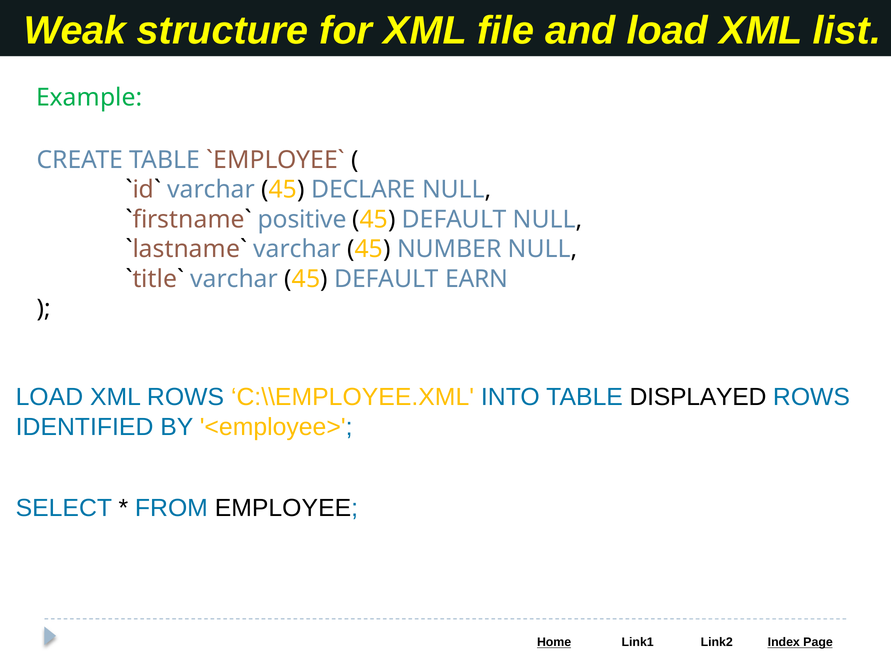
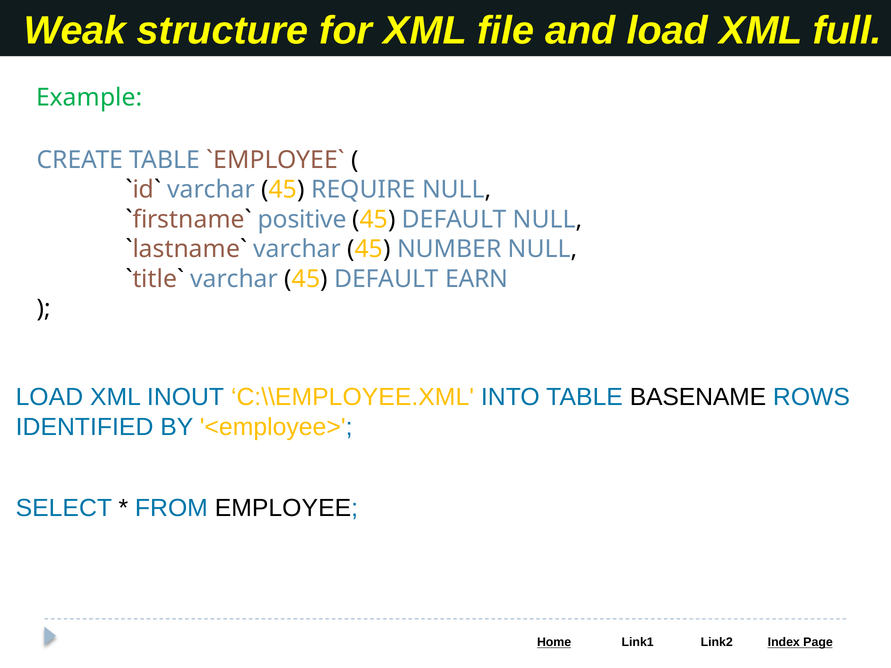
list: list -> full (847, 31)
DECLARE: DECLARE -> REQUIRE (363, 190)
XML ROWS: ROWS -> INOUT (186, 397)
DISPLAYED: DISPLAYED -> BASENAME (698, 397)
